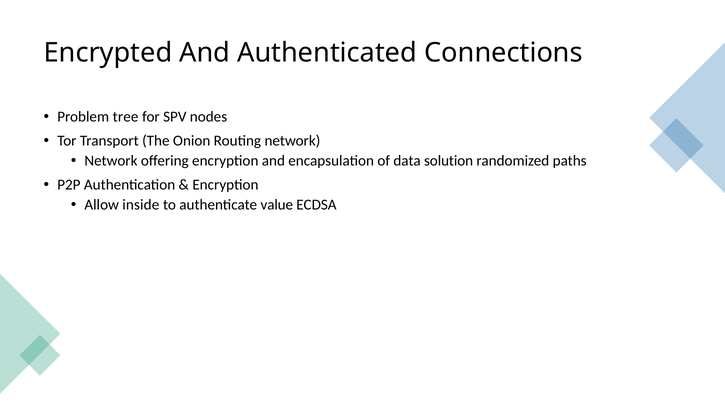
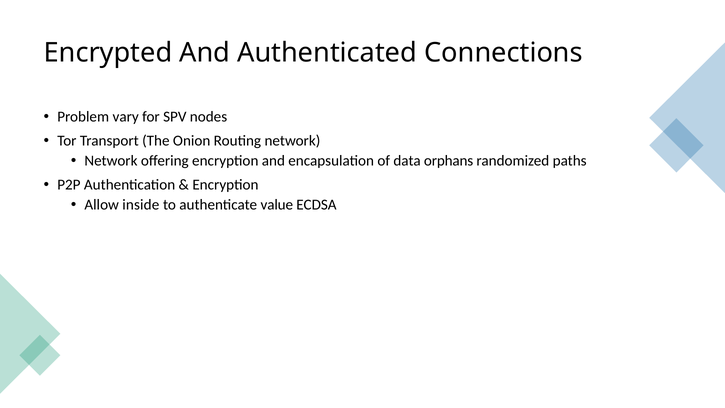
tree: tree -> vary (126, 117)
solution: solution -> orphans (449, 161)
